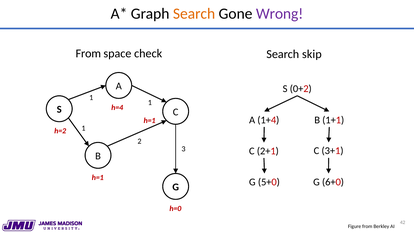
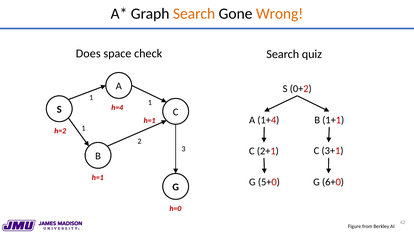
Wrong colour: purple -> orange (280, 14)
From: From -> Does (88, 54)
skip: skip -> quiz (312, 54)
